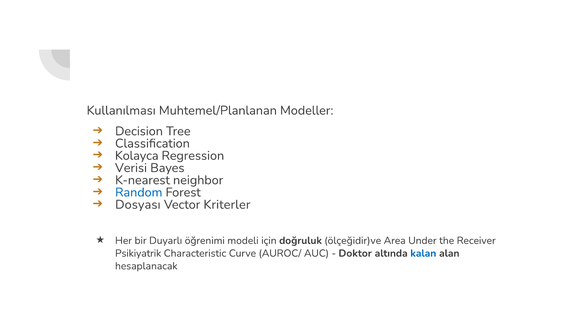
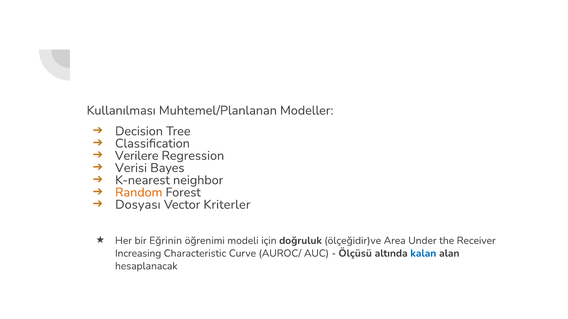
Kolayca: Kolayca -> Verilere (137, 156)
Random colour: blue -> orange (139, 193)
Duyarlı: Duyarlı -> Eğrinin (166, 241)
Psikiyatrik: Psikiyatrik -> Increasing (138, 254)
Doktor: Doktor -> Ölçüsü (355, 254)
